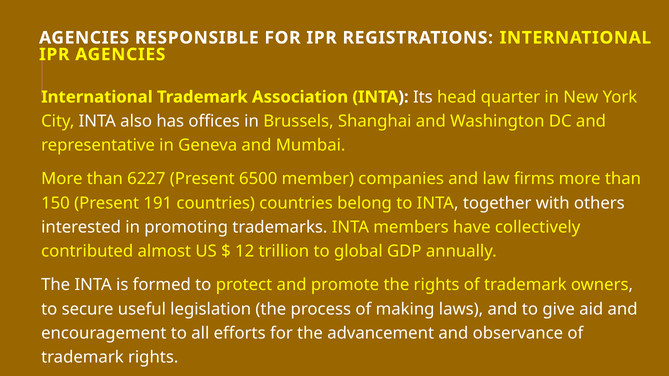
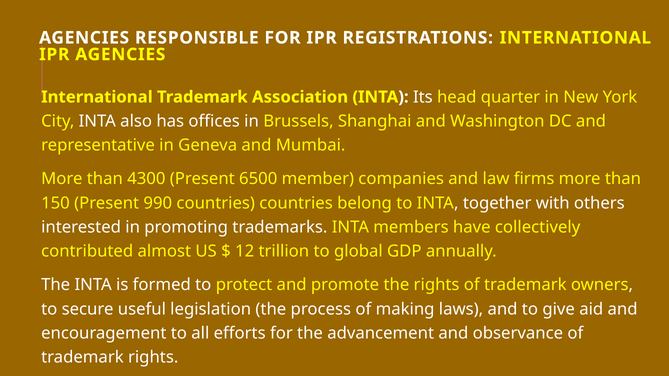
6227: 6227 -> 4300 (146, 179)
191: 191 -> 990 (158, 203)
